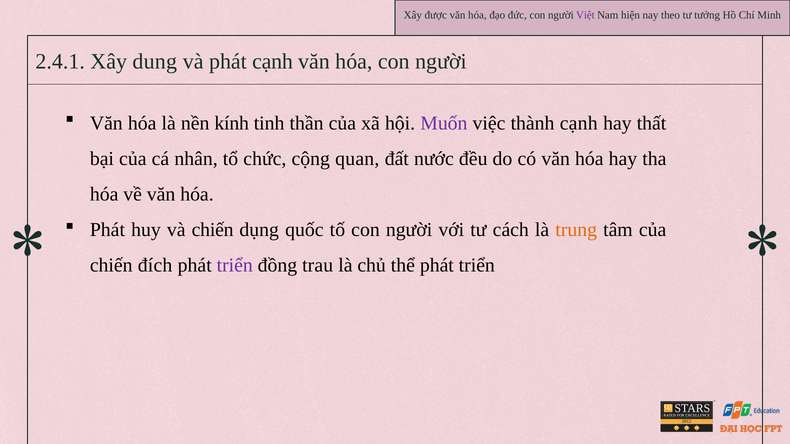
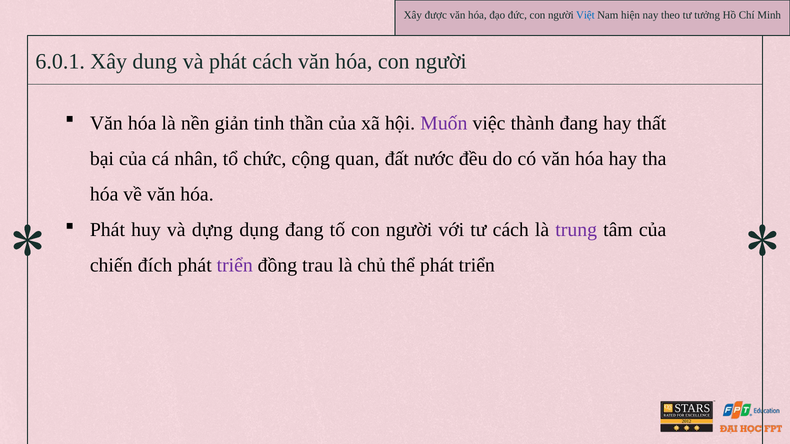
Việt colour: purple -> blue (585, 15)
2.4.1: 2.4.1 -> 6.0.1 (60, 61)
phát cạnh: cạnh -> cách (272, 61)
kính: kính -> giản (232, 123)
thành cạnh: cạnh -> đang (579, 123)
và chiến: chiến -> dựng (212, 230)
dụng quốc: quốc -> đang (304, 230)
trung colour: orange -> purple (576, 230)
